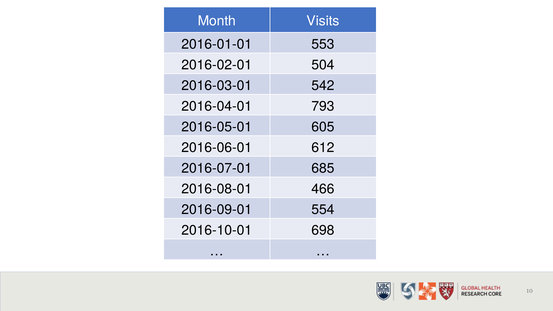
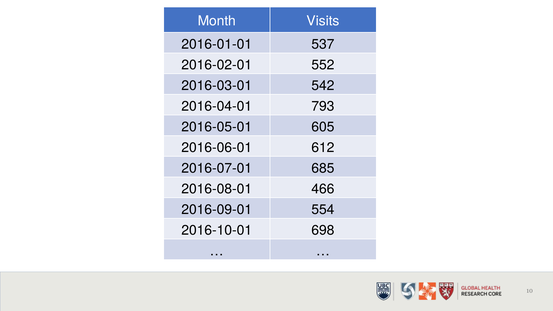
553: 553 -> 537 (323, 44)
504: 504 -> 552 (323, 65)
